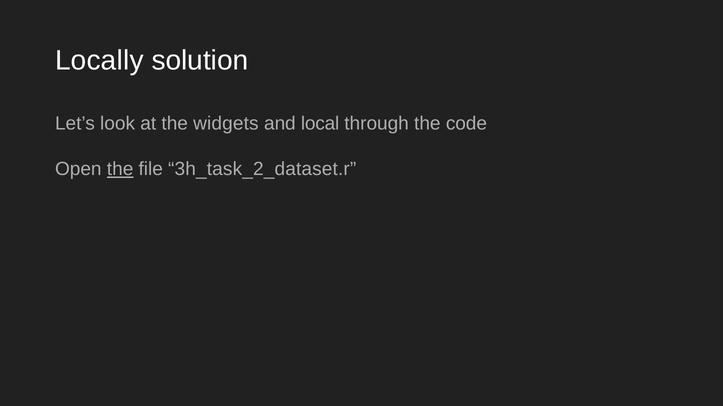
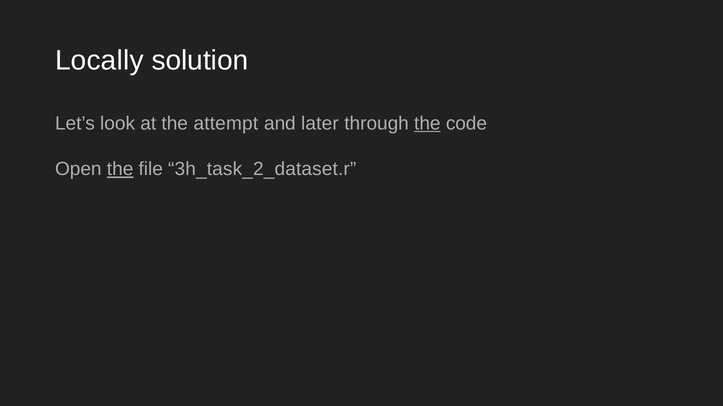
widgets: widgets -> attempt (226, 124)
local: local -> later (320, 124)
the underline: none -> present (427, 124)
